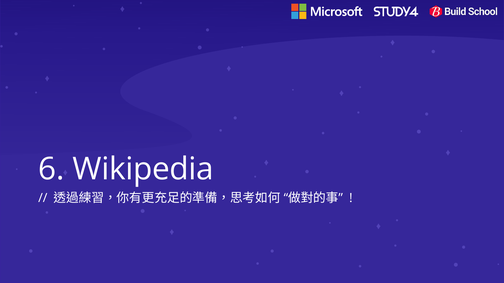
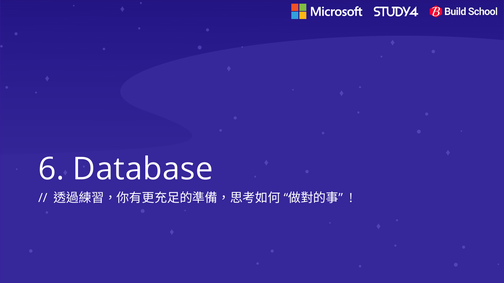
Wikipedia: Wikipedia -> Database (143, 169)
